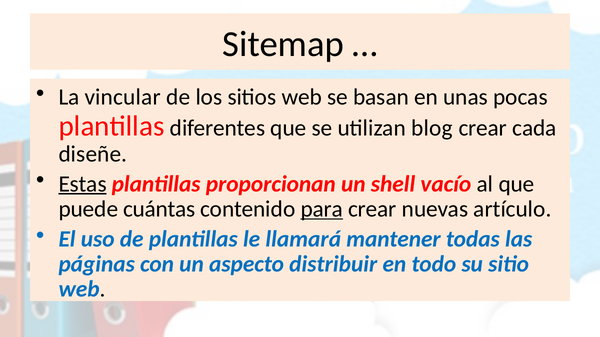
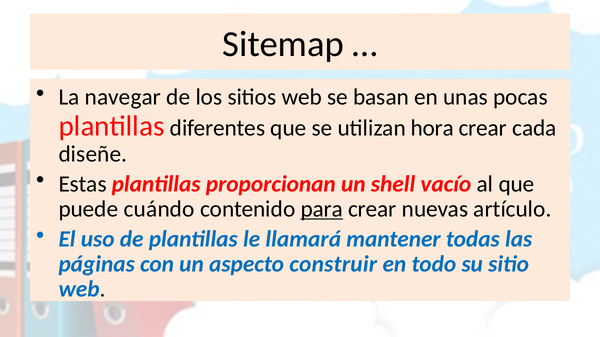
vincular: vincular -> navegar (123, 97)
blog: blog -> hora (432, 128)
Estas underline: present -> none (83, 184)
cuántas: cuántas -> cuándo (159, 209)
distribuir: distribuir -> construir (333, 265)
